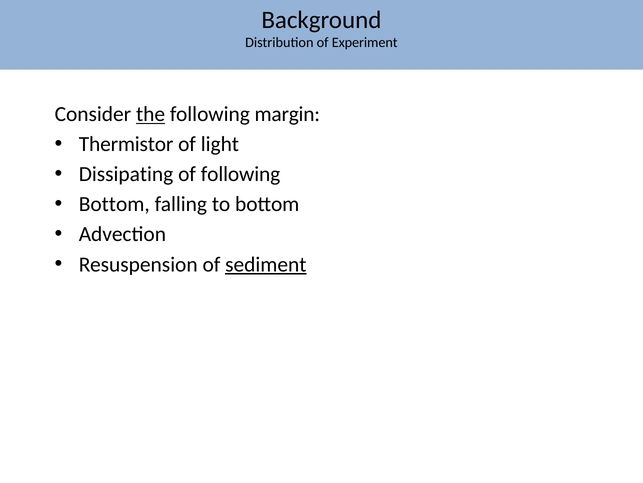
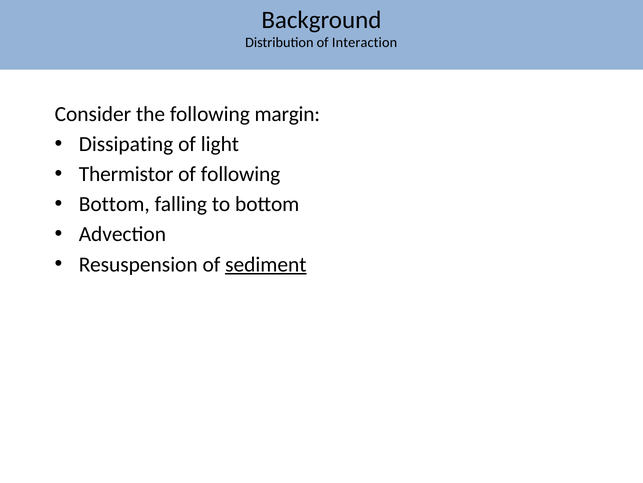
Experiment: Experiment -> Interaction (365, 43)
the underline: present -> none (151, 114)
Thermistor: Thermistor -> Dissipating (126, 144)
Dissipating: Dissipating -> Thermistor (126, 174)
